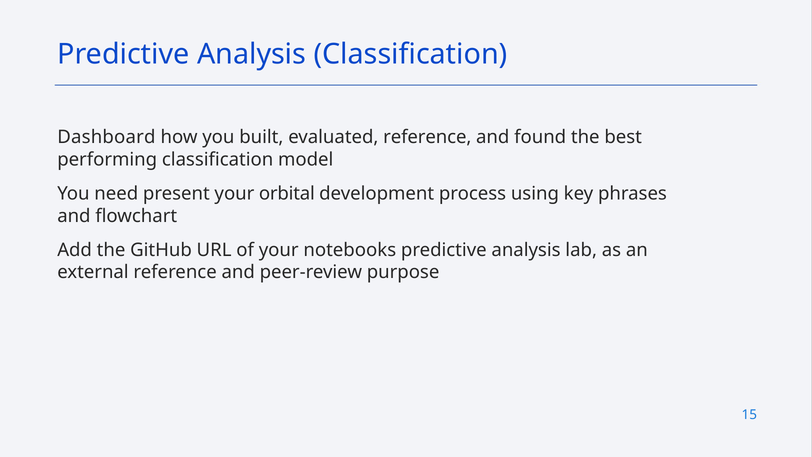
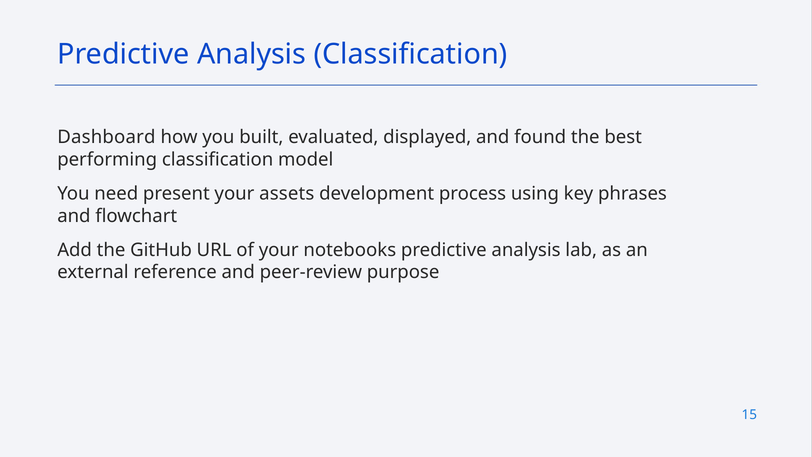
evaluated reference: reference -> displayed (427, 137)
orbital: orbital -> assets (287, 193)
